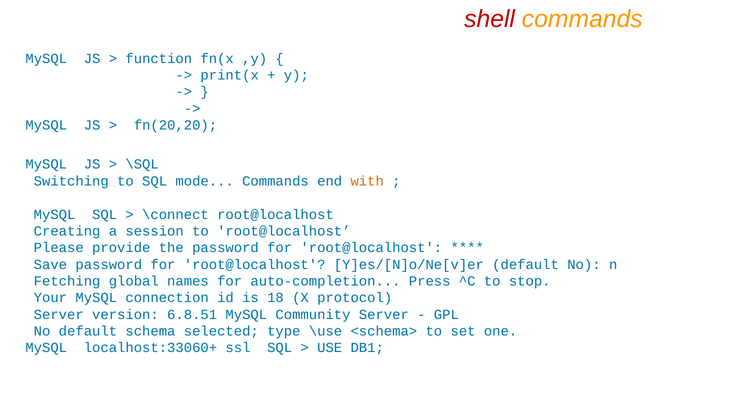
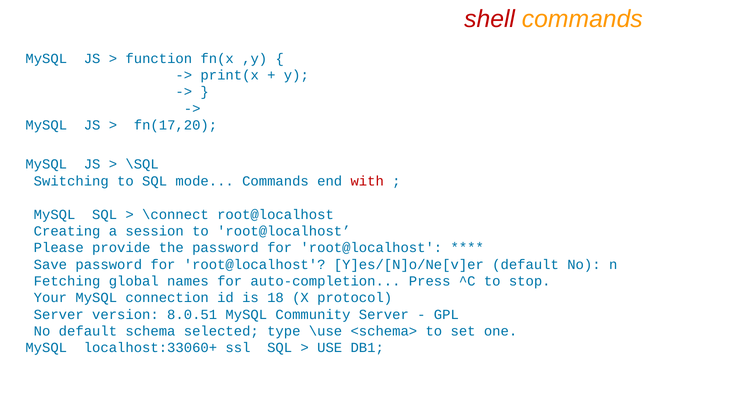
fn(20,20: fn(20,20 -> fn(17,20 (175, 125)
with colour: orange -> red (367, 181)
6.8.51: 6.8.51 -> 8.0.51 (192, 314)
